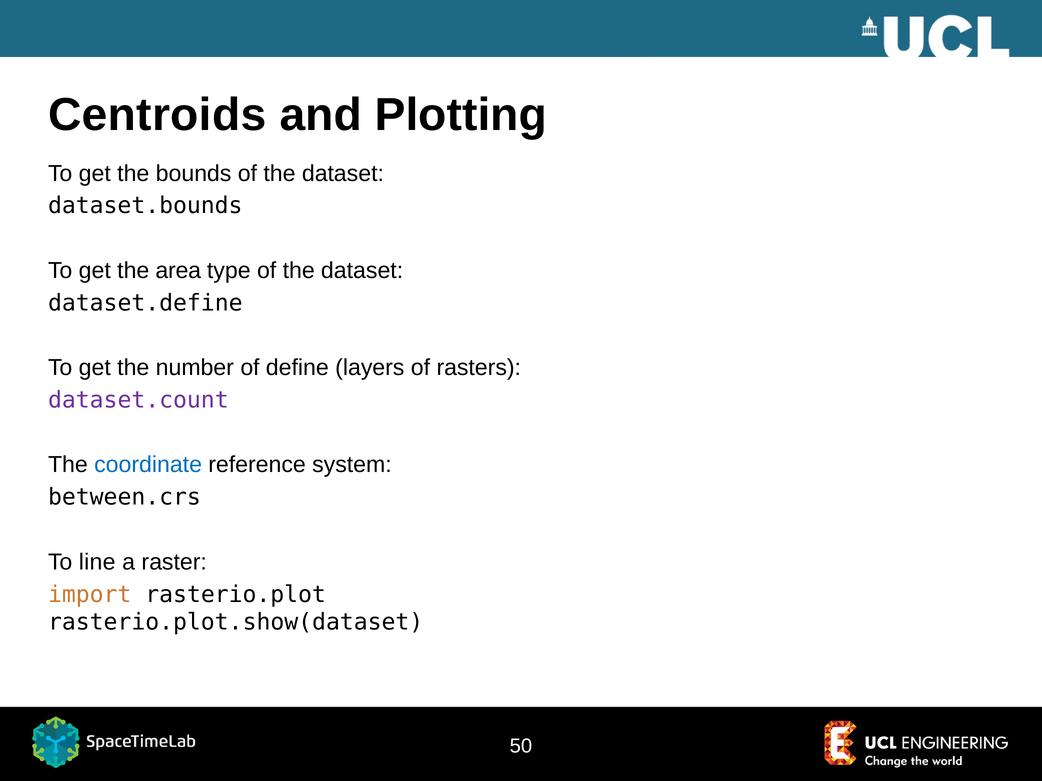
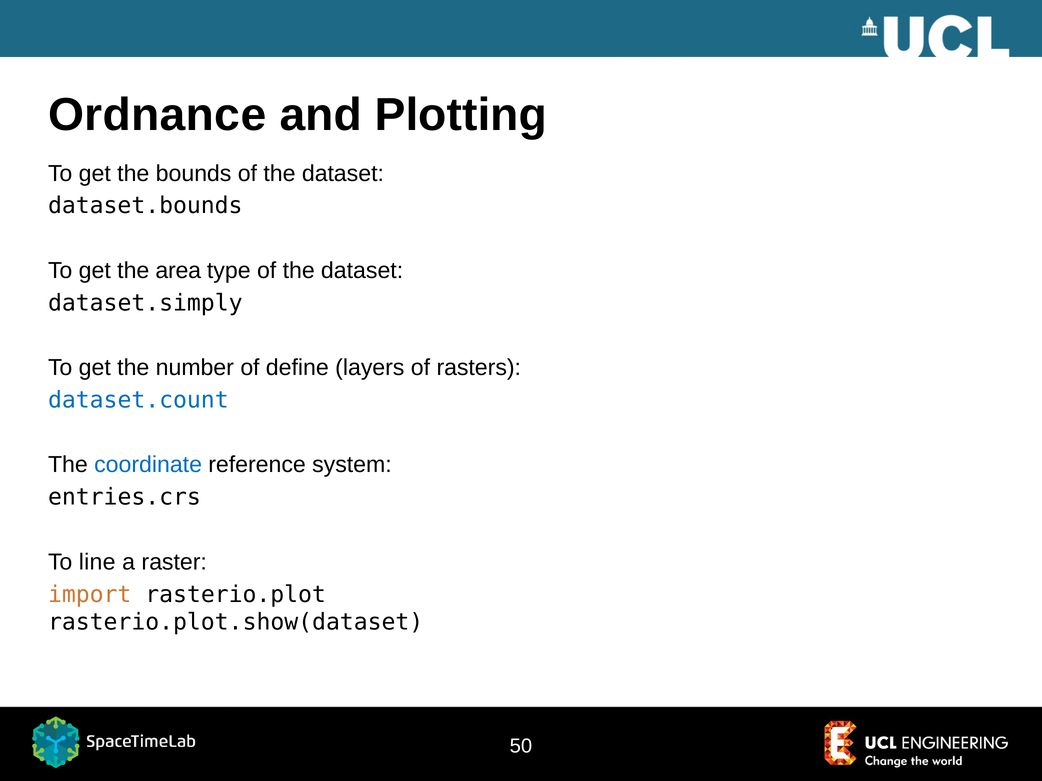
Centroids: Centroids -> Ordnance (157, 115)
dataset.define: dataset.define -> dataset.simply (145, 303)
dataset.count colour: purple -> blue (138, 400)
between.crs: between.crs -> entries.crs (124, 498)
